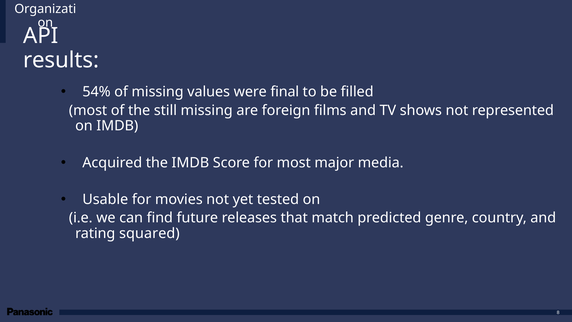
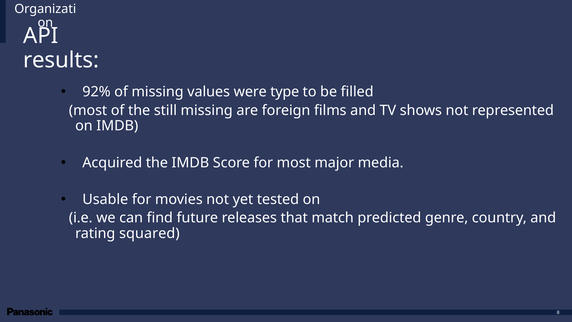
54%: 54% -> 92% (96, 92)
final: final -> type (285, 92)
